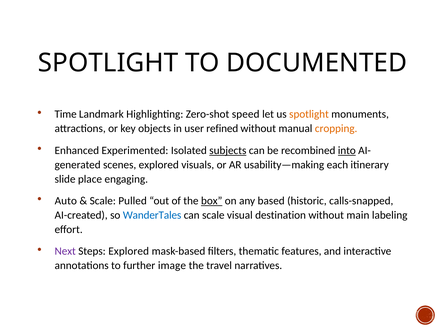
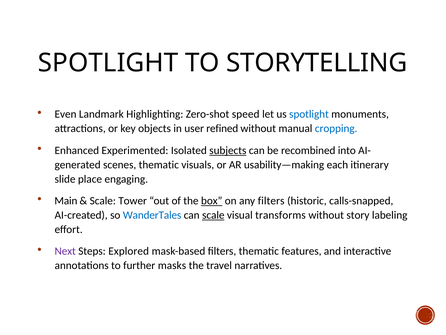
DOCUMENTED: DOCUMENTED -> STORYTELLING (317, 63)
Time: Time -> Even (66, 114)
spotlight colour: orange -> blue (309, 114)
cropping colour: orange -> blue (336, 128)
into underline: present -> none (347, 150)
scenes explored: explored -> thematic (159, 164)
Auto: Auto -> Main (66, 201)
Pulled: Pulled -> Tower (133, 201)
any based: based -> filters (271, 201)
scale underline: none -> present (213, 215)
destination: destination -> transforms (280, 215)
main: main -> story (358, 215)
image: image -> masks (172, 265)
